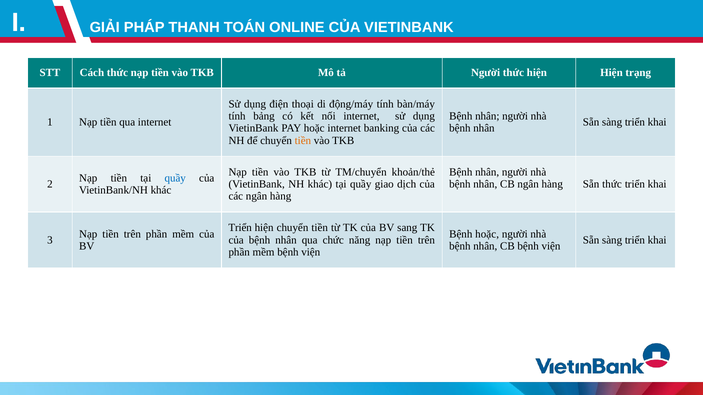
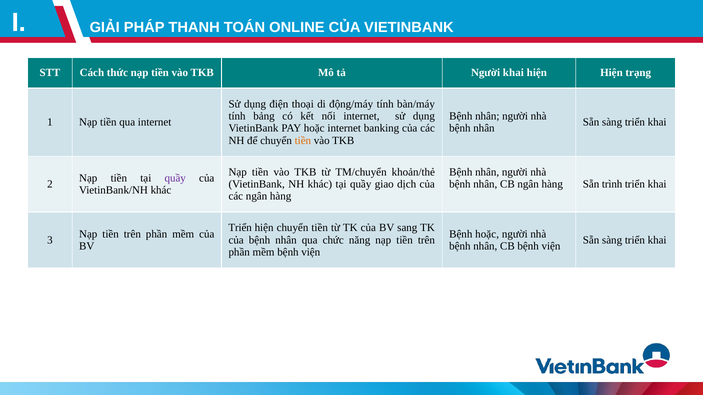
Người thức: thức -> khai (513, 73)
quầy colour: blue -> purple (175, 178)
Sẵn thức: thức -> trình (612, 184)
